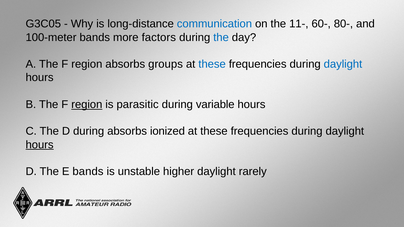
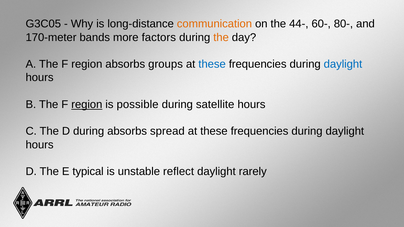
communication colour: blue -> orange (214, 24)
11-: 11- -> 44- (299, 24)
100-meter: 100-meter -> 170-meter (51, 37)
the colour: blue -> orange (221, 37)
parasitic: parasitic -> possible (138, 105)
variable: variable -> satellite (215, 105)
ionized: ionized -> spread (167, 131)
hours underline: present -> none (40, 145)
E bands: bands -> typical (88, 172)
higher: higher -> reflect (179, 172)
